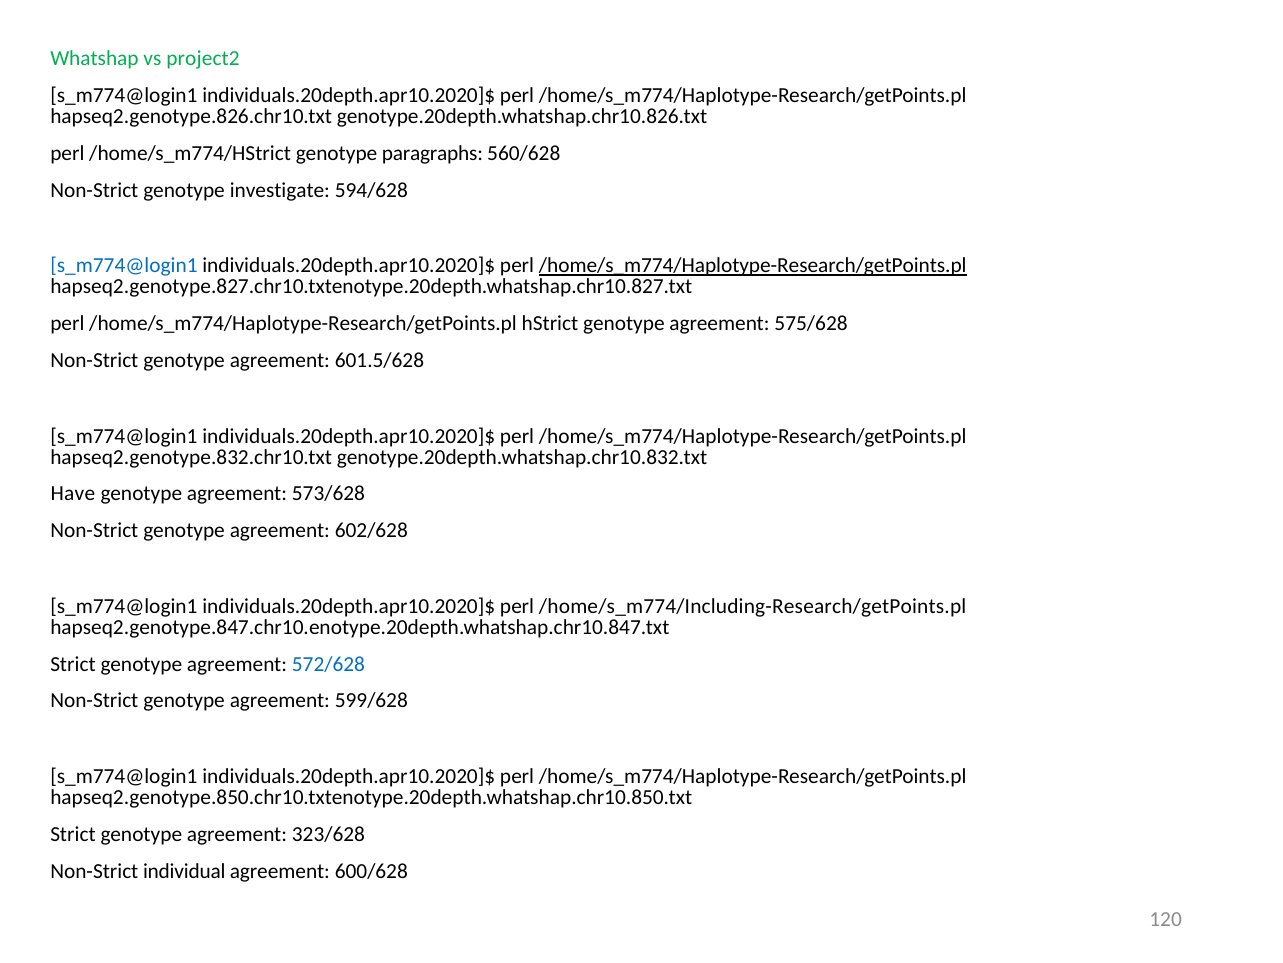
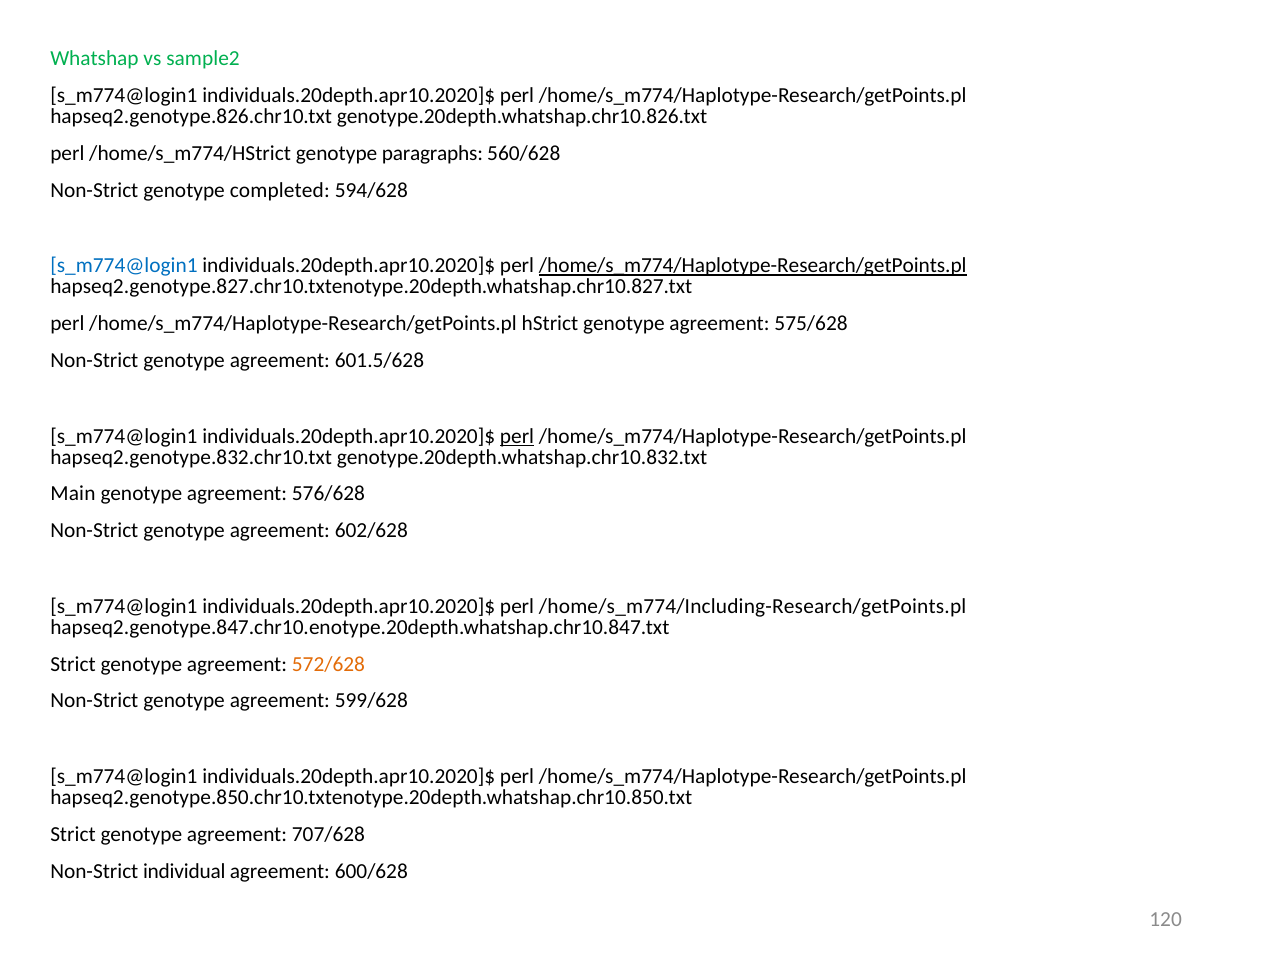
project2: project2 -> sample2 (203, 59)
investigate: investigate -> completed (280, 190)
perl underline: none -> present (517, 436)
Have: Have -> Main (73, 493)
573/628: 573/628 -> 576/628 (328, 493)
572/628 colour: blue -> orange (328, 664)
323/628: 323/628 -> 707/628 (328, 834)
